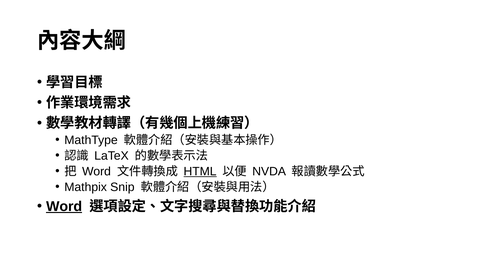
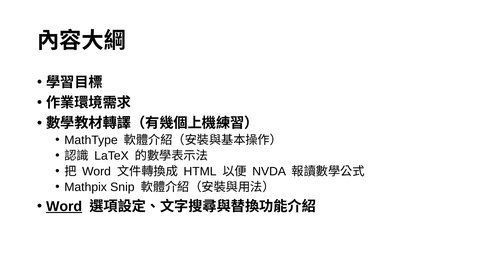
HTML underline: present -> none (200, 171)
